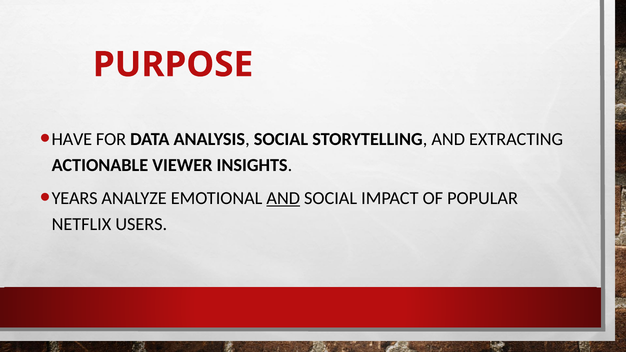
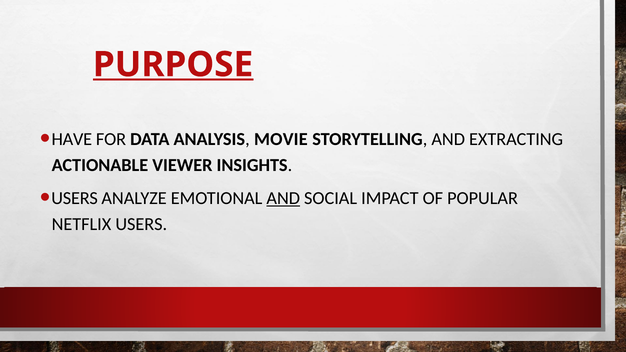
PURPOSE underline: none -> present (173, 65)
ANALYSIS SOCIAL: SOCIAL -> MOVIE (281, 139)
YEARS: YEARS -> USERS (75, 198)
